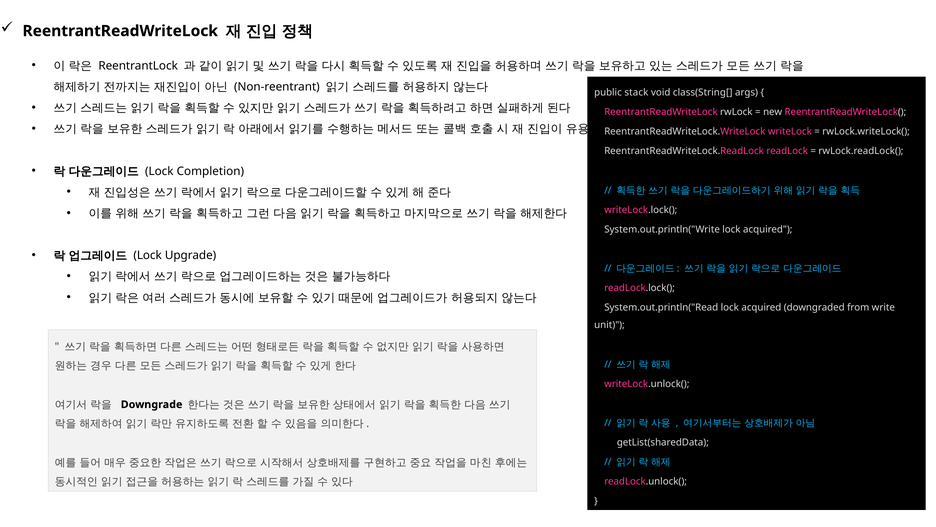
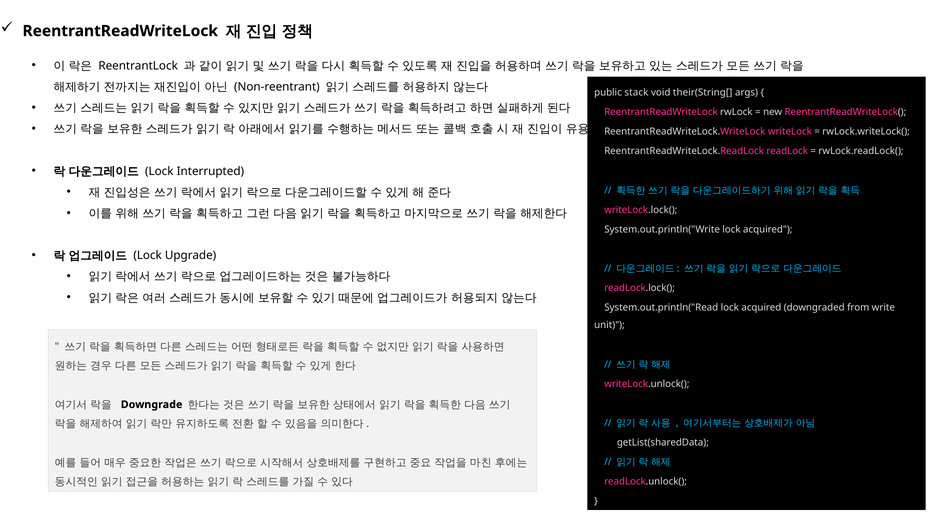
class(String[: class(String[ -> their(String[ (703, 92)
Completion: Completion -> Interrupted (210, 171)
